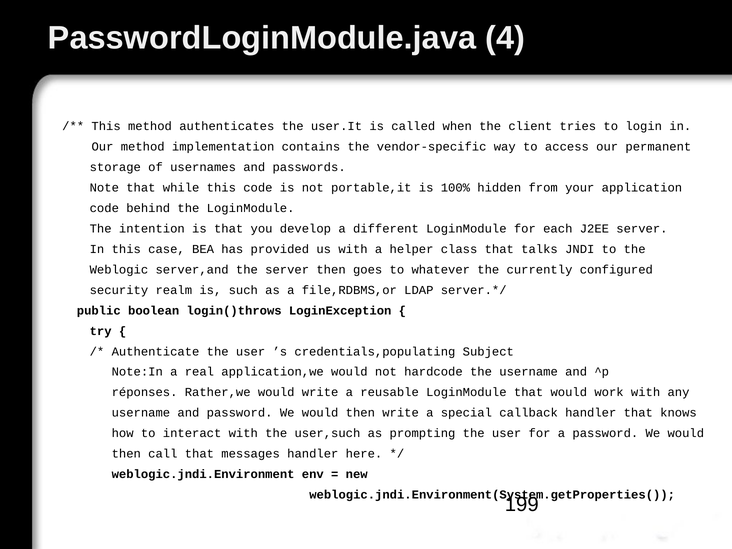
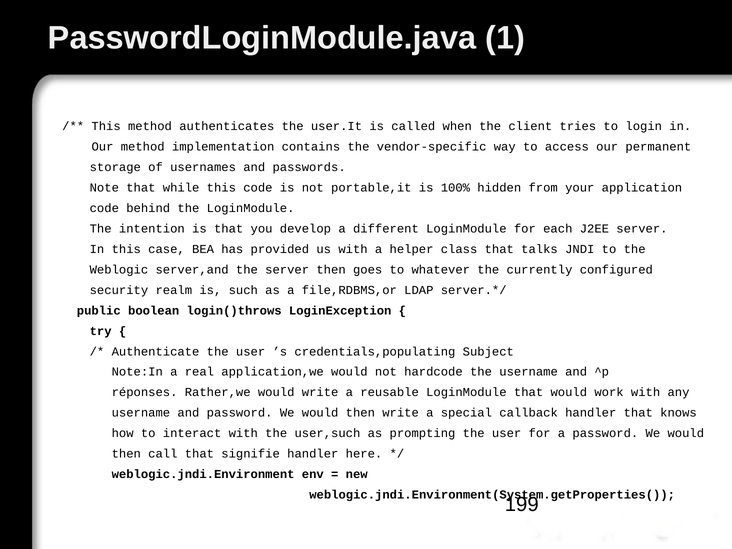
4: 4 -> 1 (505, 38)
messages: messages -> signifie (251, 454)
